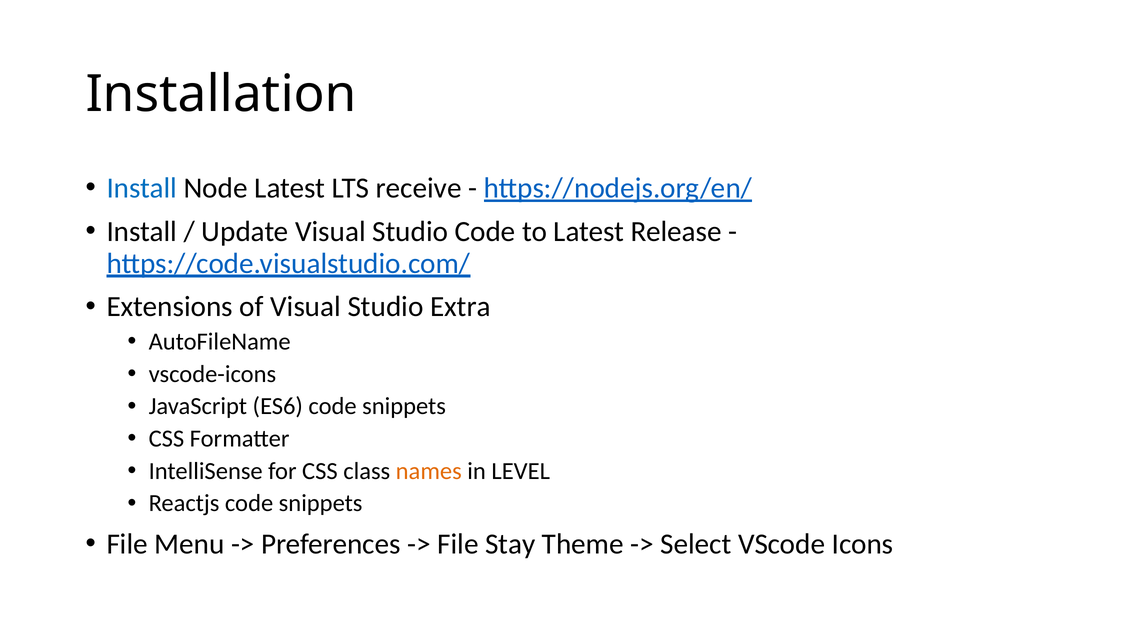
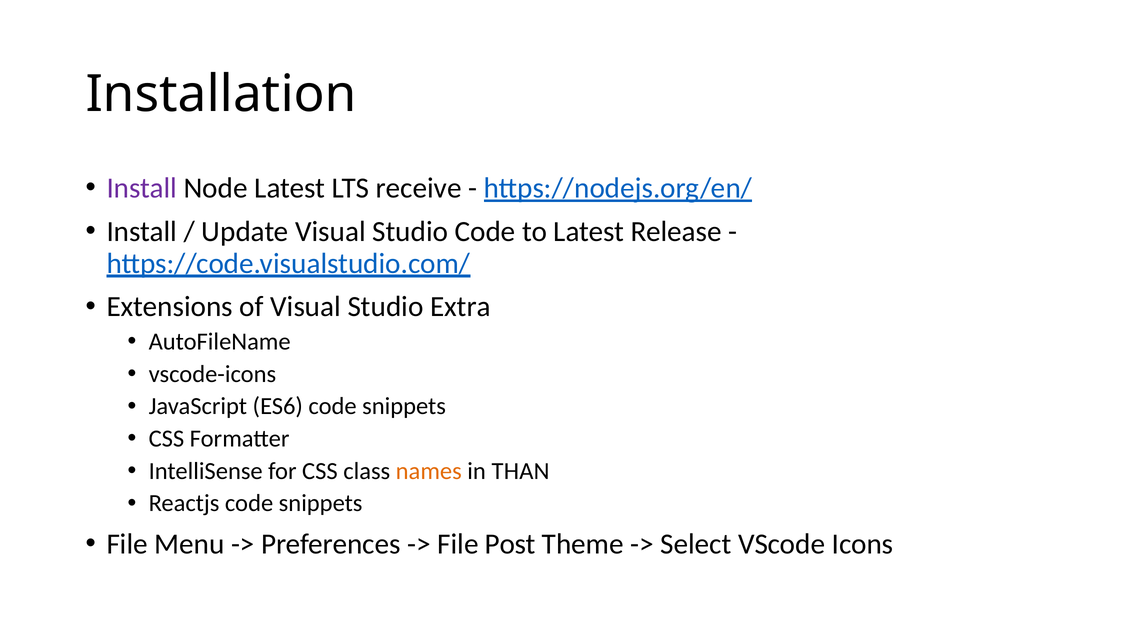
Install colour: blue -> purple (142, 188)
LEVEL: LEVEL -> THAN (521, 471)
Stay: Stay -> Post (510, 544)
